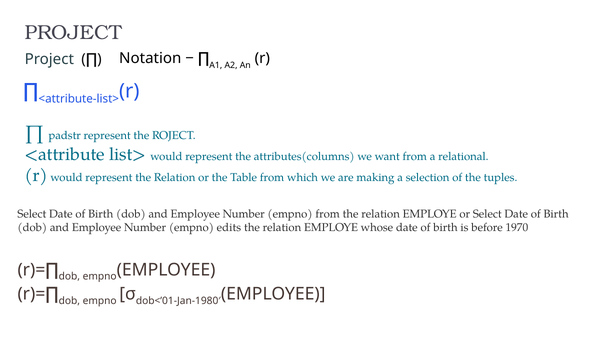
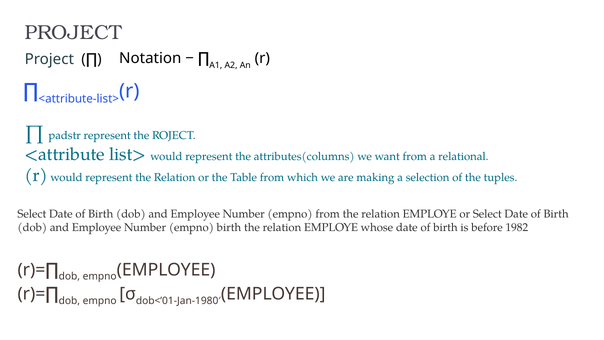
empno edits: edits -> birth (229, 227)
1970: 1970 -> 1982 (517, 227)
